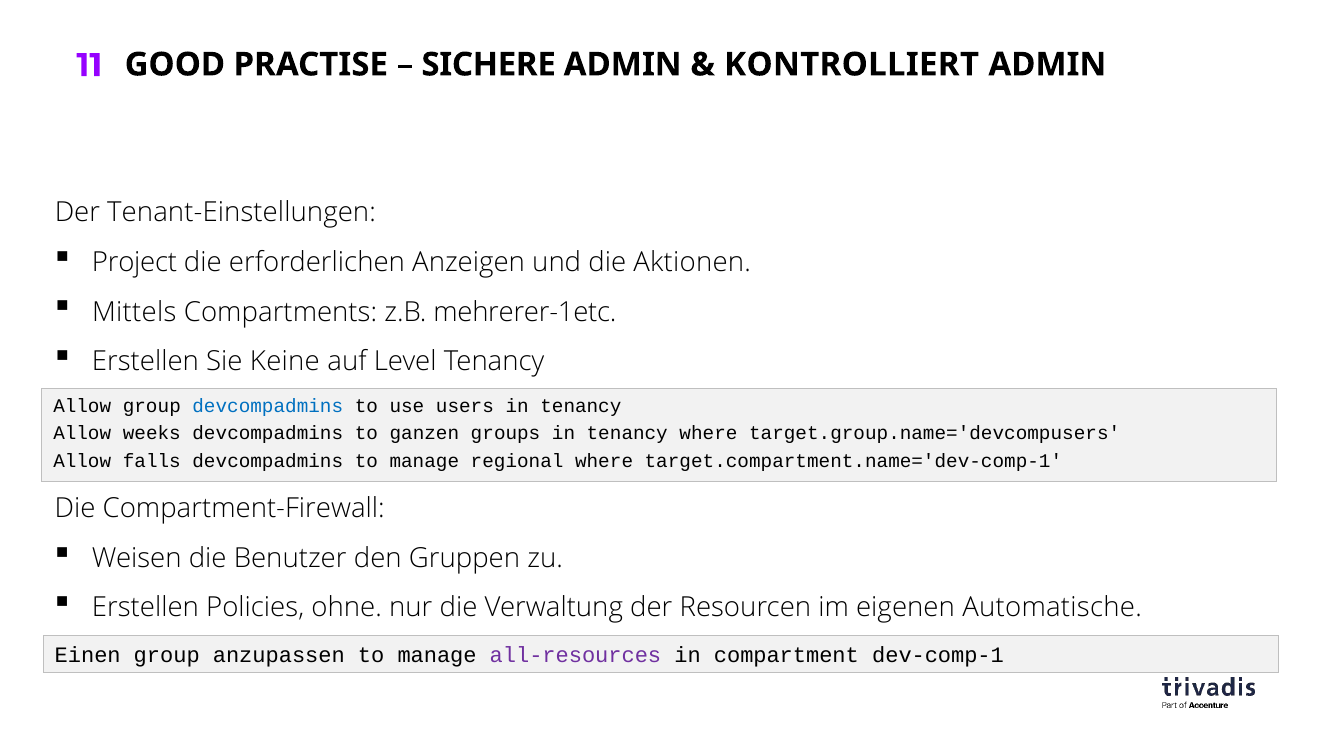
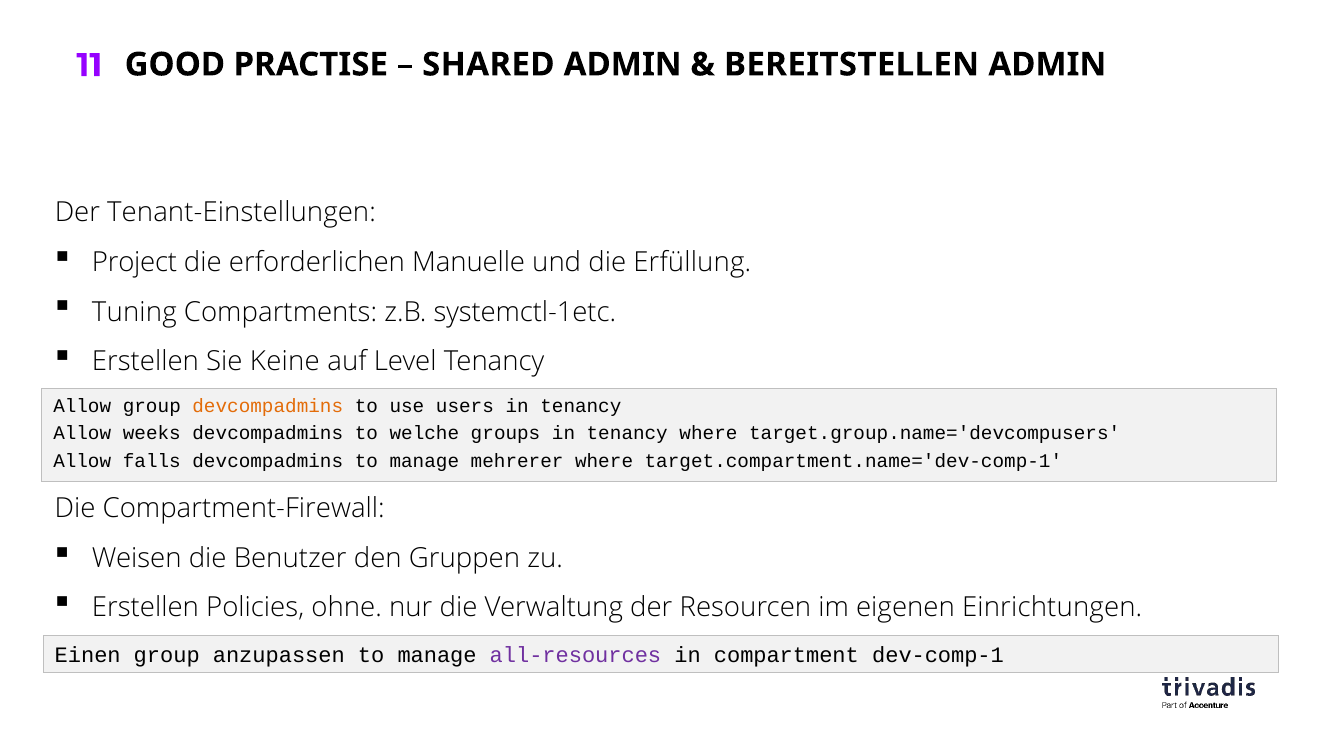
SICHERE: SICHERE -> SHARED (488, 65)
KONTROLLIERT: KONTROLLIERT -> BEREITSTELLEN (852, 65)
Anzeigen: Anzeigen -> Manuelle (469, 263)
Aktionen: Aktionen -> Erfüllung (692, 263)
Mittels: Mittels -> Tuning (134, 312)
mehrerer-1etc: mehrerer-1etc -> systemctl-1etc (525, 312)
devcompadmins colour: blue -> orange (268, 406)
ganzen: ganzen -> welche (424, 434)
regional: regional -> mehrerer (517, 461)
Automatische: Automatische -> Einrichtungen (1052, 608)
